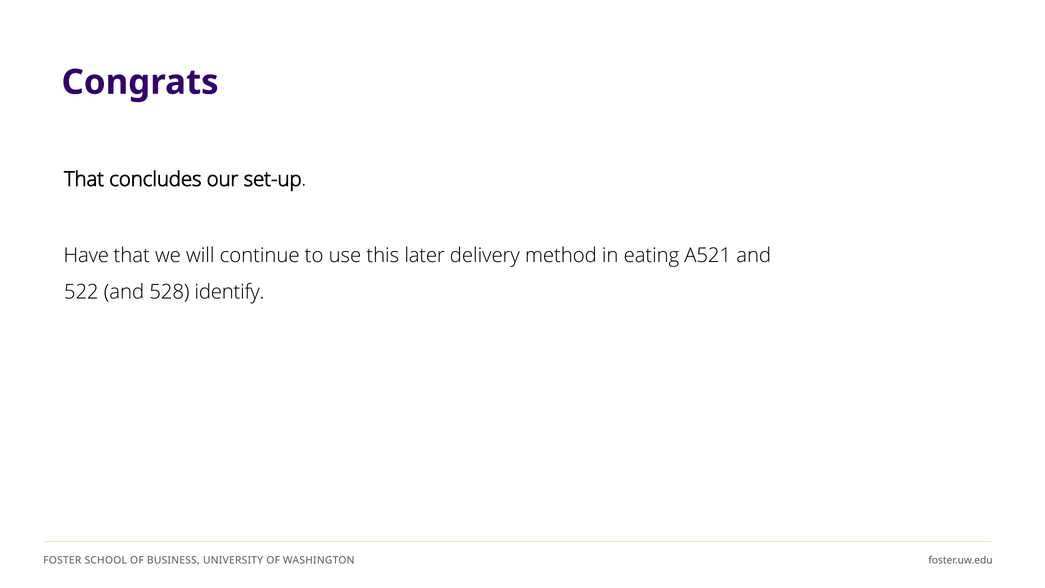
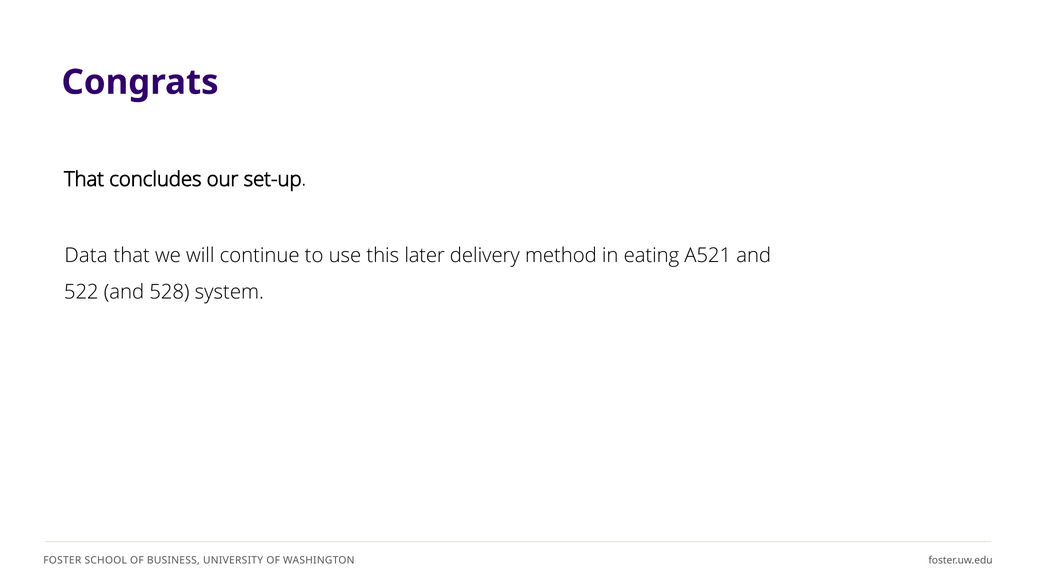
Have: Have -> Data (86, 255)
identify: identify -> system (229, 292)
